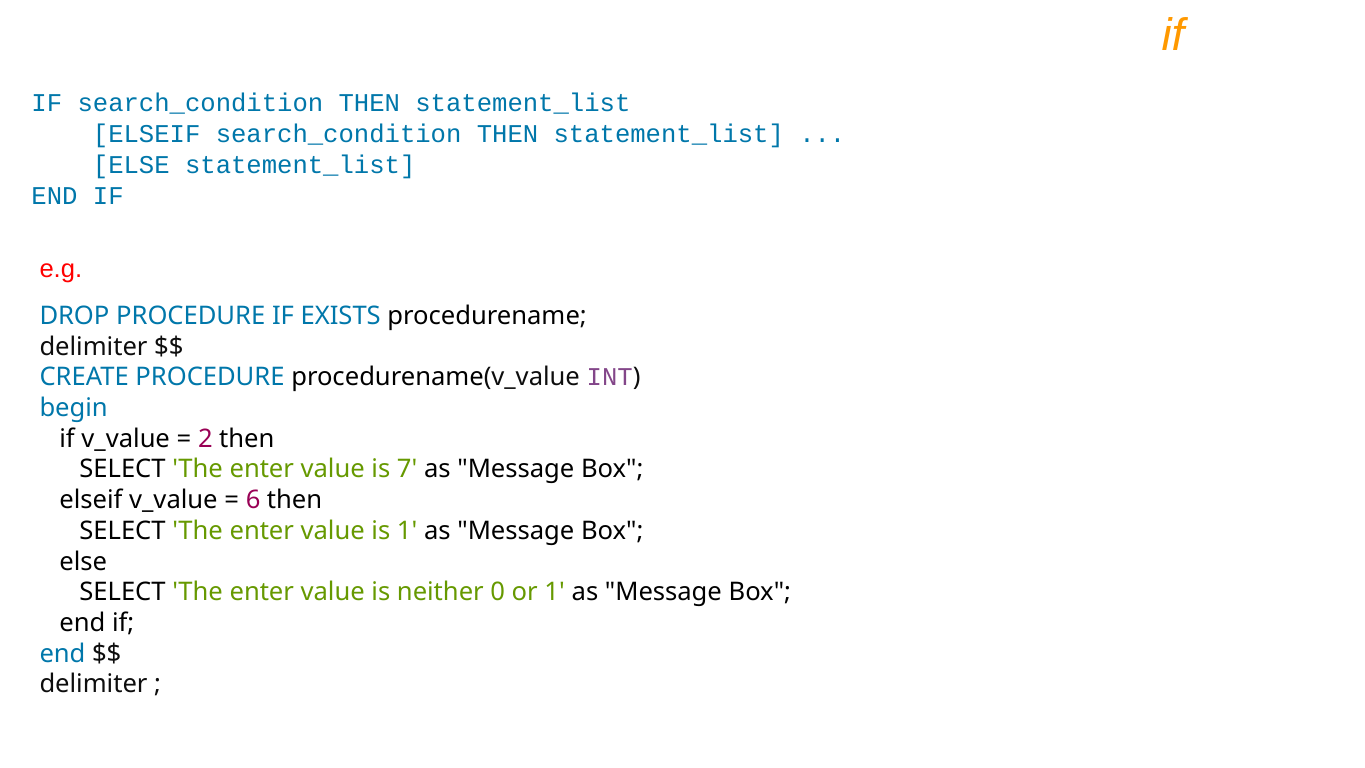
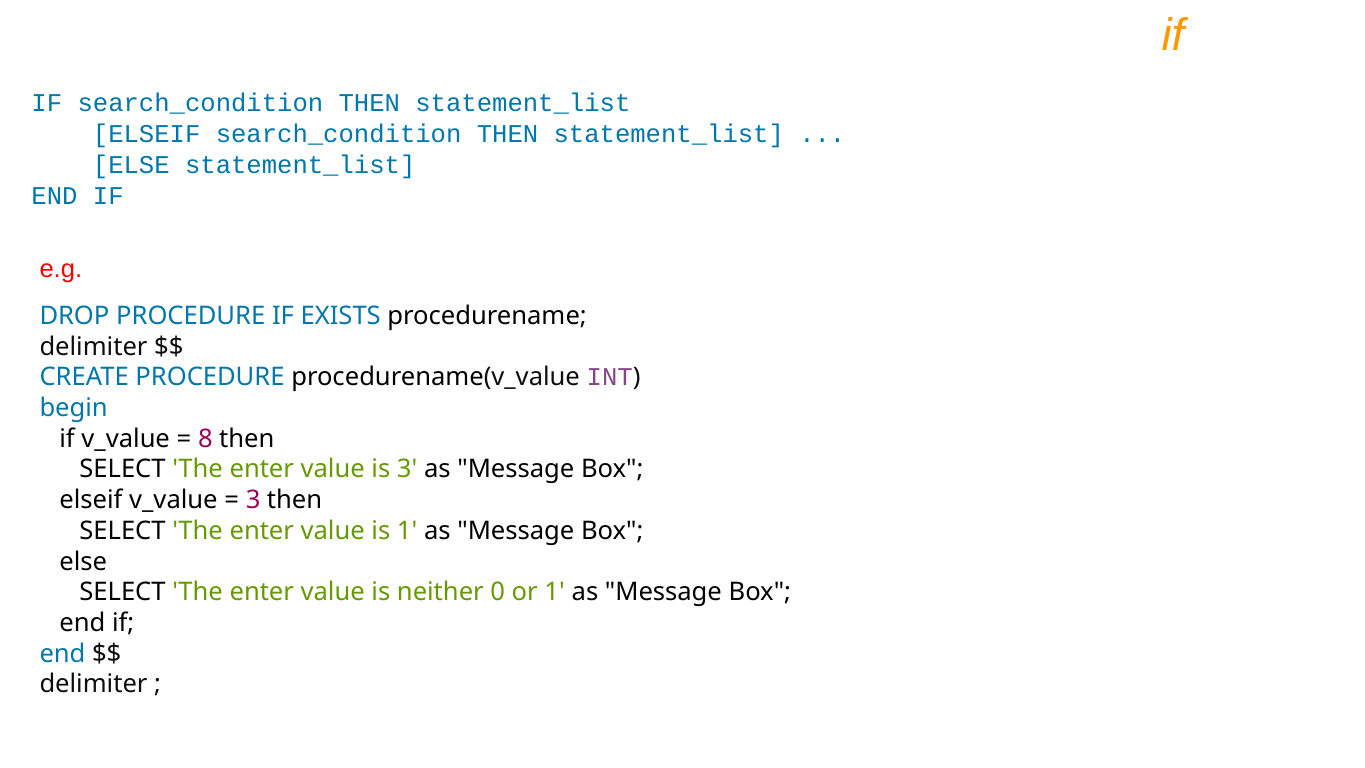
2: 2 -> 8 (205, 439)
is 7: 7 -> 3 (407, 469)
6: 6 -> 3 (253, 500)
